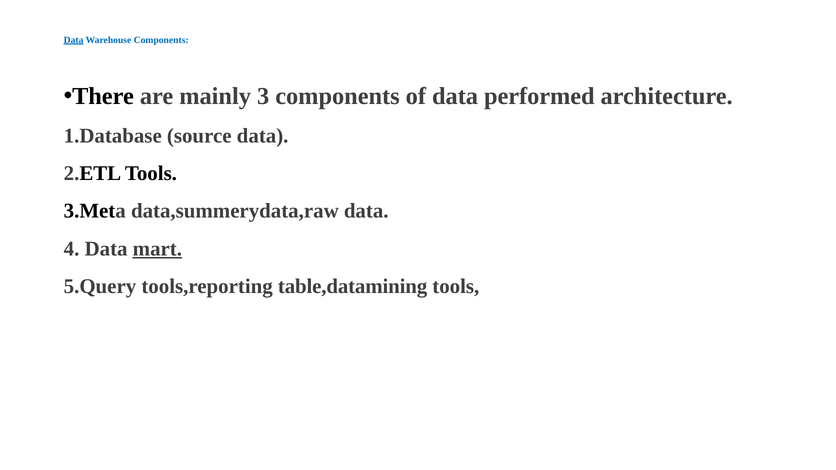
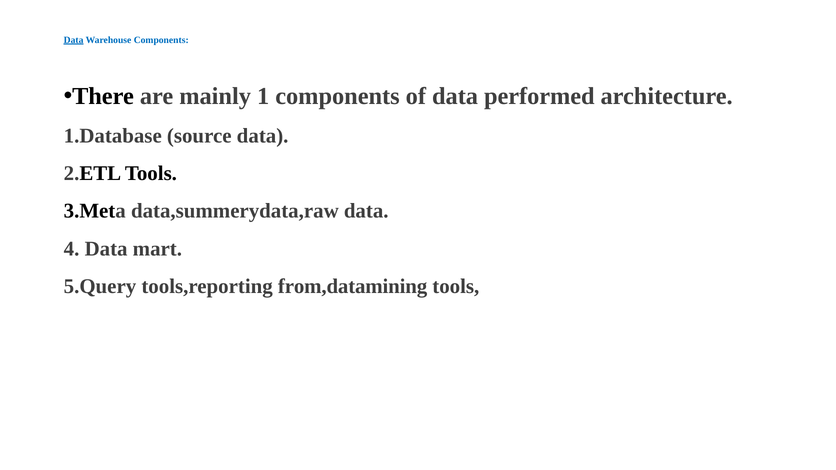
3: 3 -> 1 (263, 96)
mart underline: present -> none (157, 249)
table,datamining: table,datamining -> from,datamining (353, 286)
